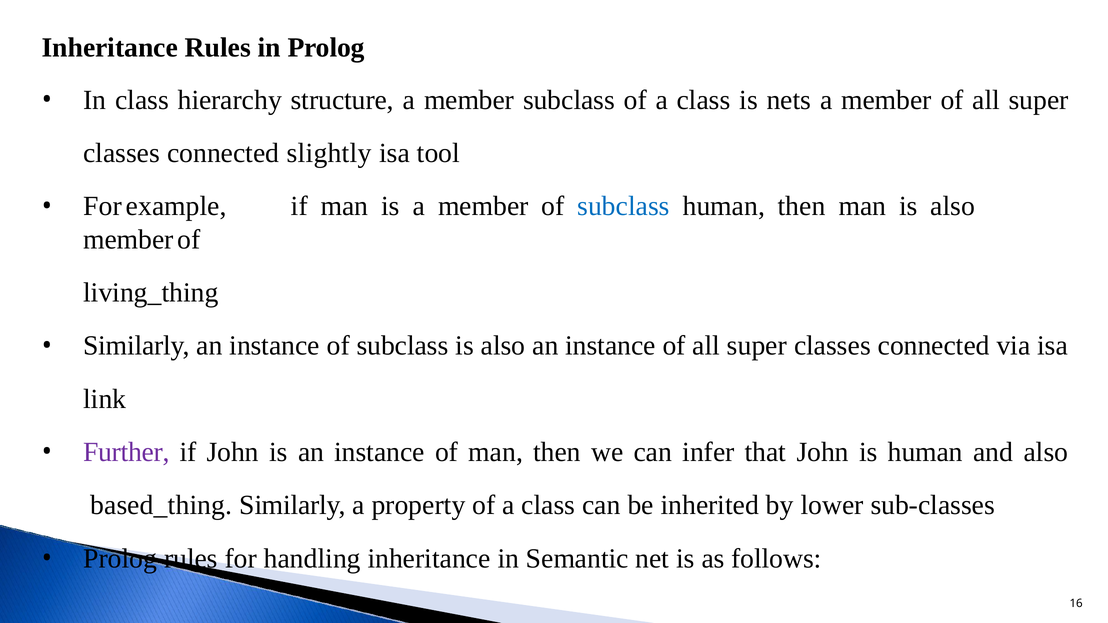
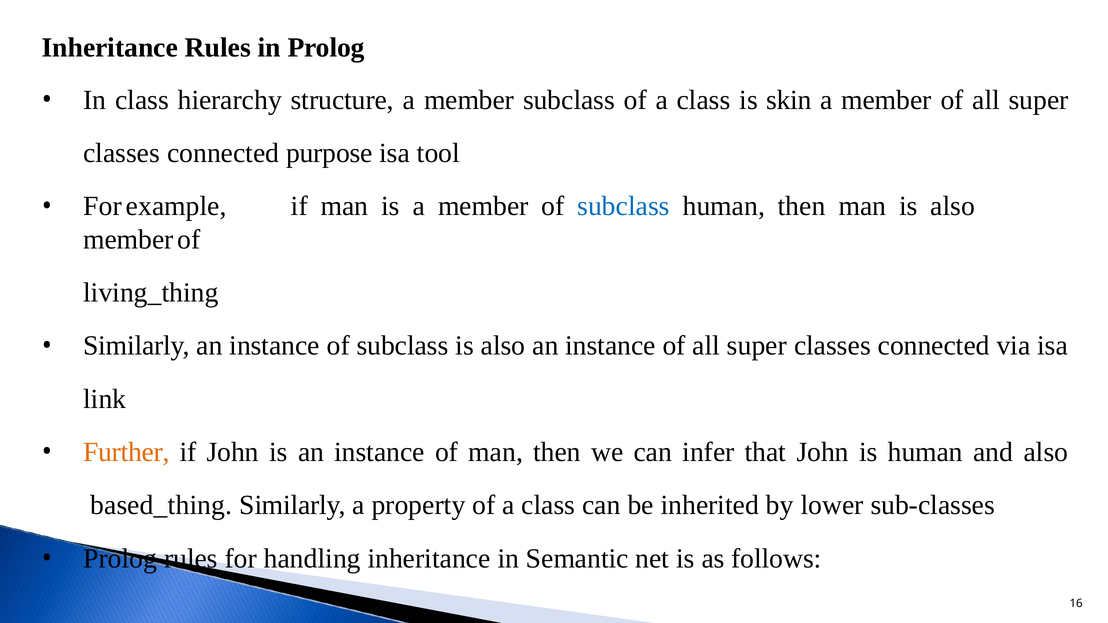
nets: nets -> skin (789, 100)
slightly: slightly -> purpose (329, 153)
Further colour: purple -> orange (126, 452)
